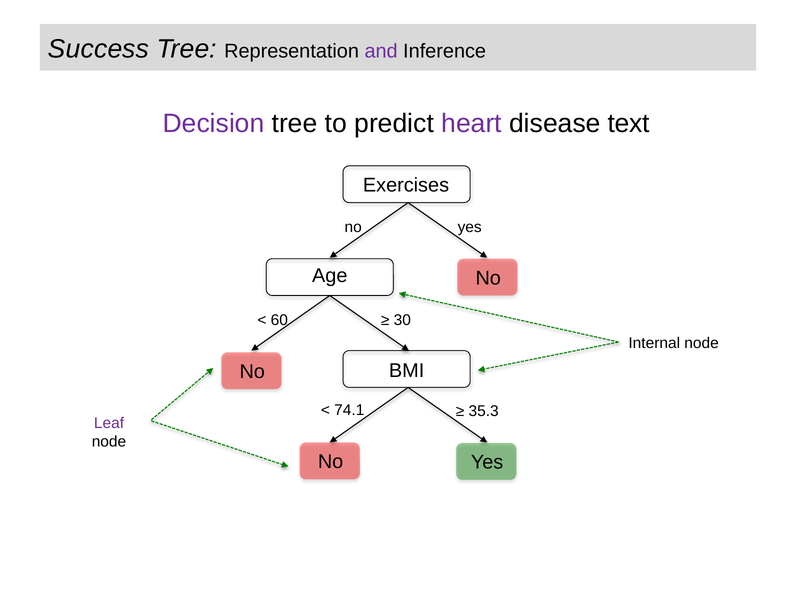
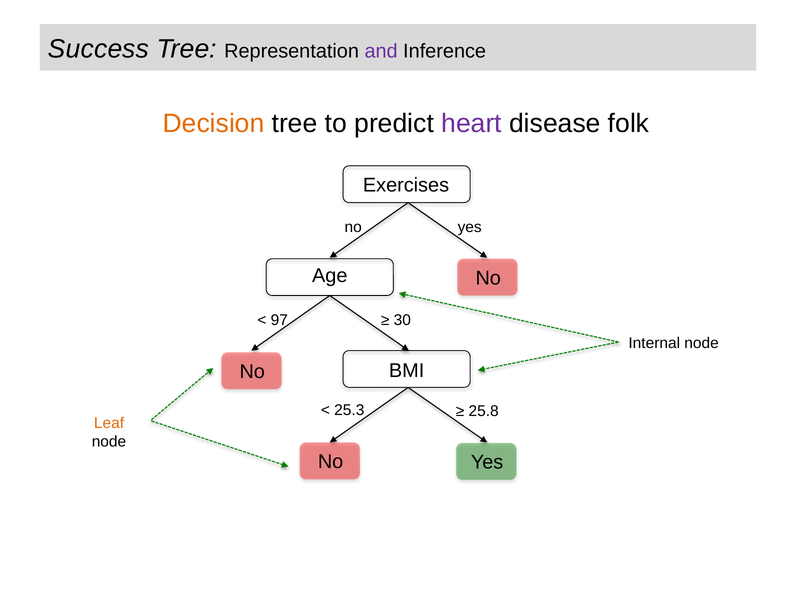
Decision colour: purple -> orange (214, 124)
text: text -> folk (629, 124)
60: 60 -> 97 (279, 320)
74.1: 74.1 -> 25.3 (349, 410)
35.3: 35.3 -> 25.8 (484, 411)
Leaf colour: purple -> orange (109, 423)
